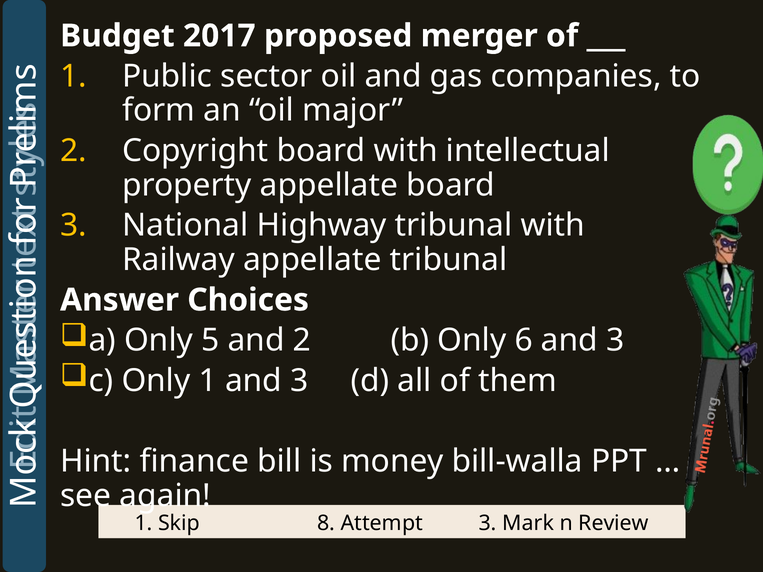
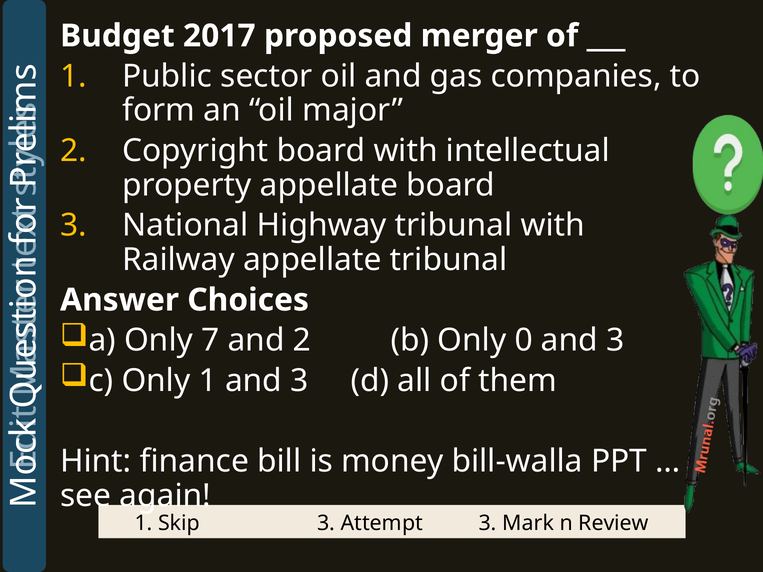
5: 5 -> 7 (210, 340)
6: 6 -> 0 (524, 340)
8: 8 -> 3 (326, 523)
